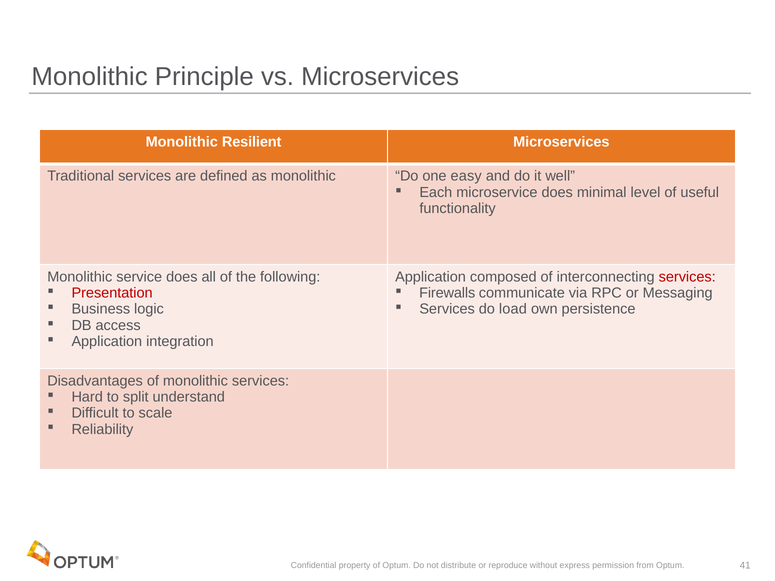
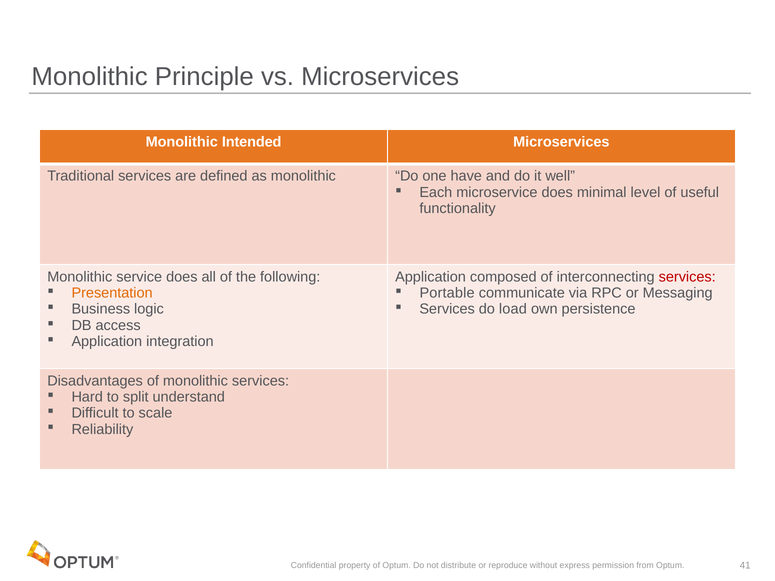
Resilient: Resilient -> Intended (252, 142)
easy: easy -> have (466, 176)
Presentation colour: red -> orange (112, 293)
Firewalls: Firewalls -> Portable (447, 293)
